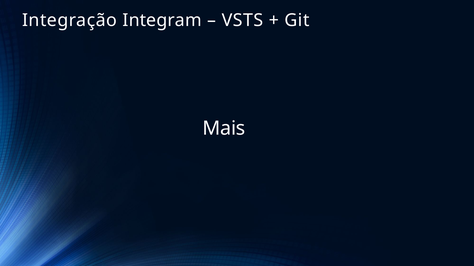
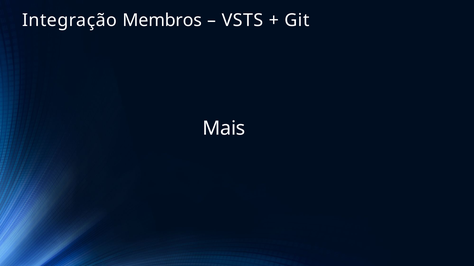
Integram: Integram -> Membros (162, 20)
